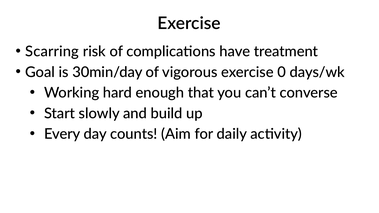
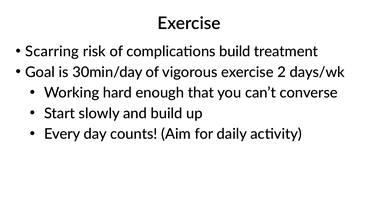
complications have: have -> build (235, 52)
0: 0 -> 2 (282, 72)
